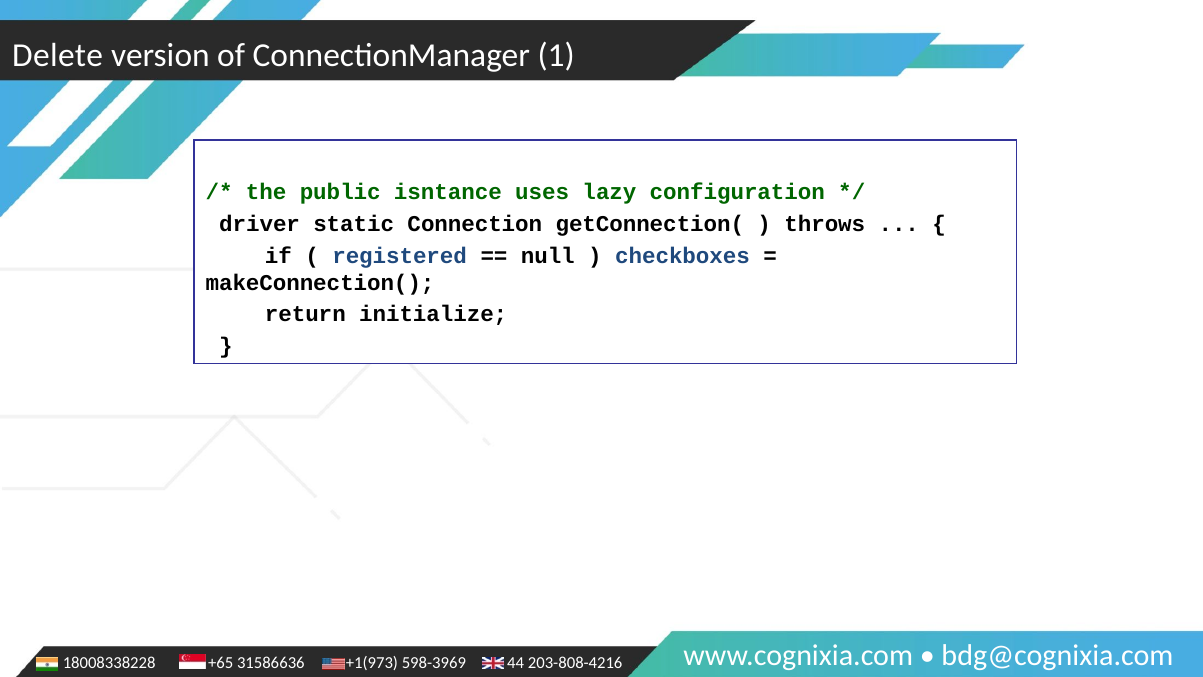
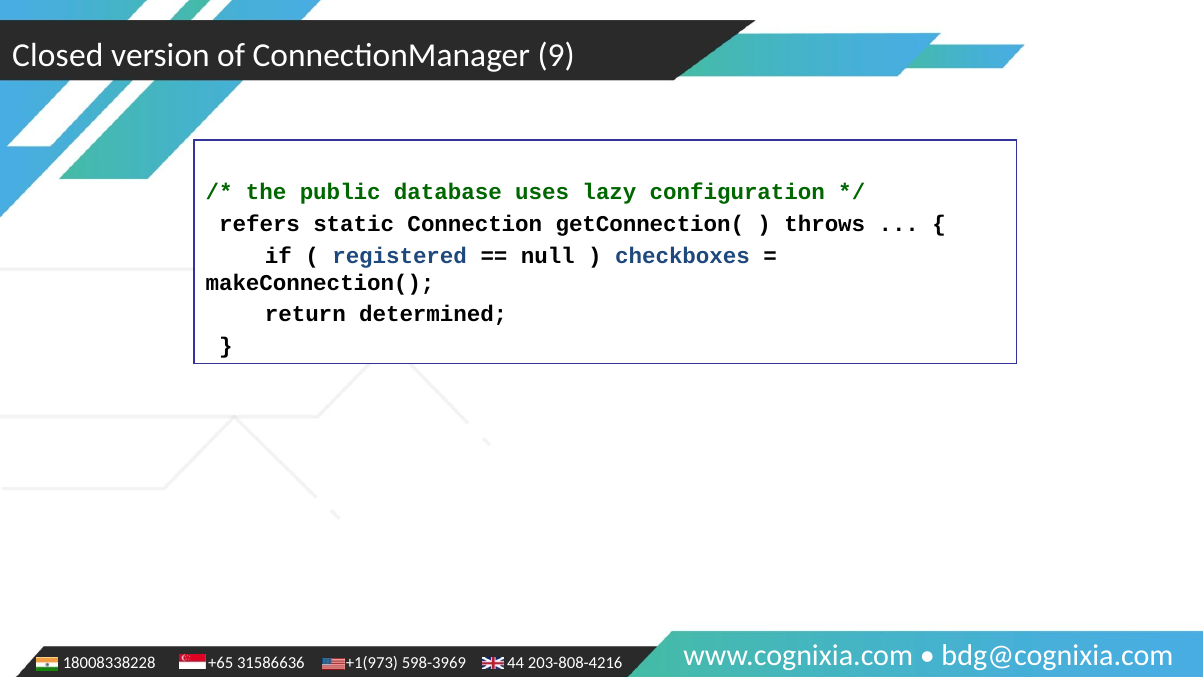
Delete: Delete -> Closed (58, 56)
1: 1 -> 9 (556, 56)
isntance: isntance -> database (448, 192)
driver: driver -> refers (260, 224)
initialize: initialize -> determined (433, 314)
